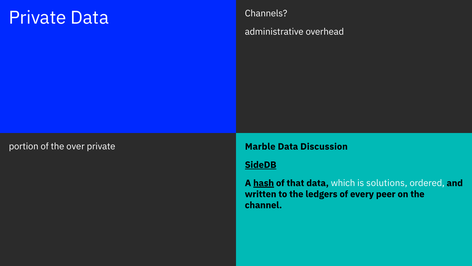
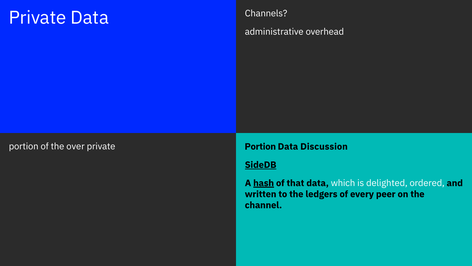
Marble: Marble -> Portion (260, 146)
solutions: solutions -> delighted (387, 183)
